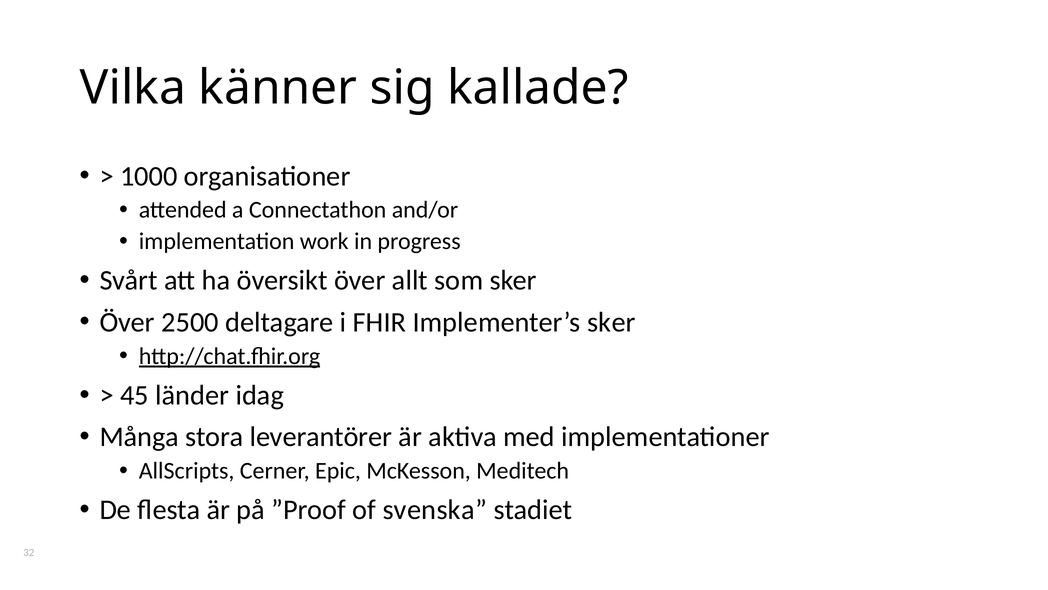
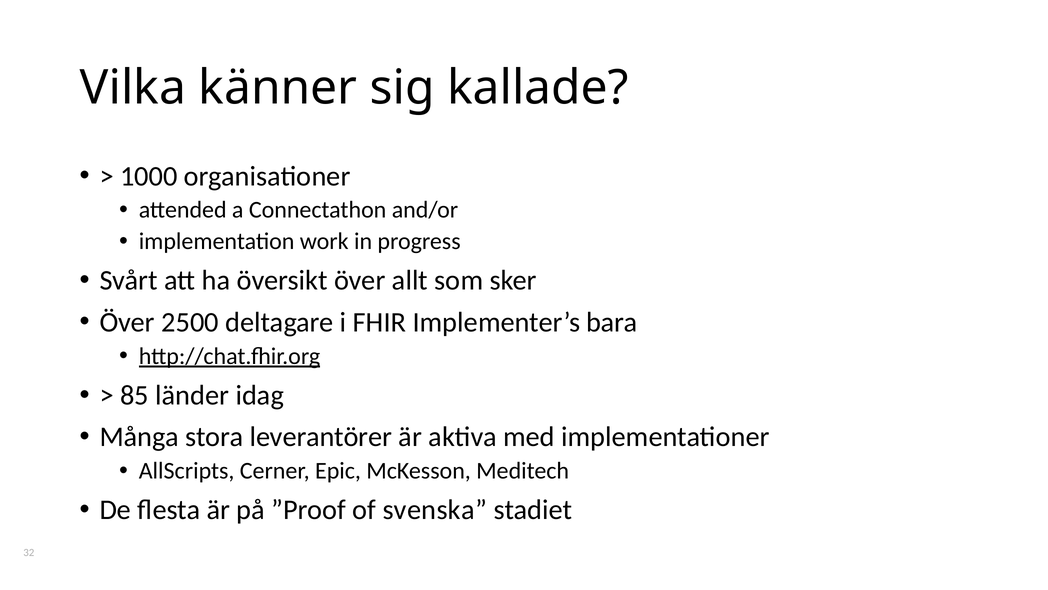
Implementer’s sker: sker -> bara (612, 322)
45: 45 -> 85 (134, 395)
